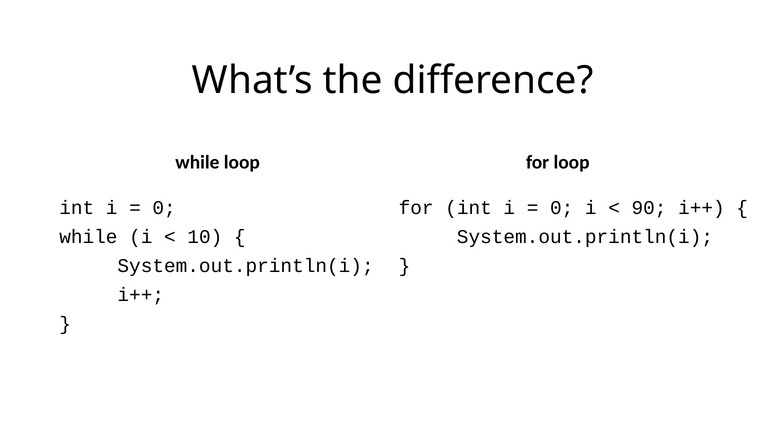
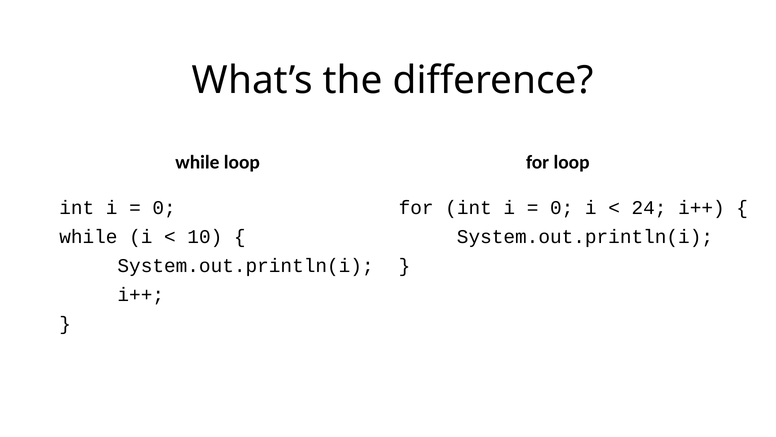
90: 90 -> 24 (649, 208)
